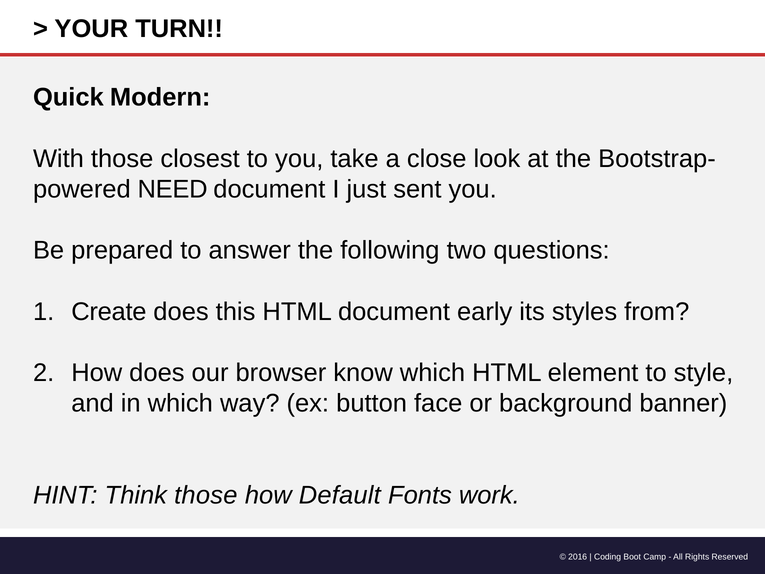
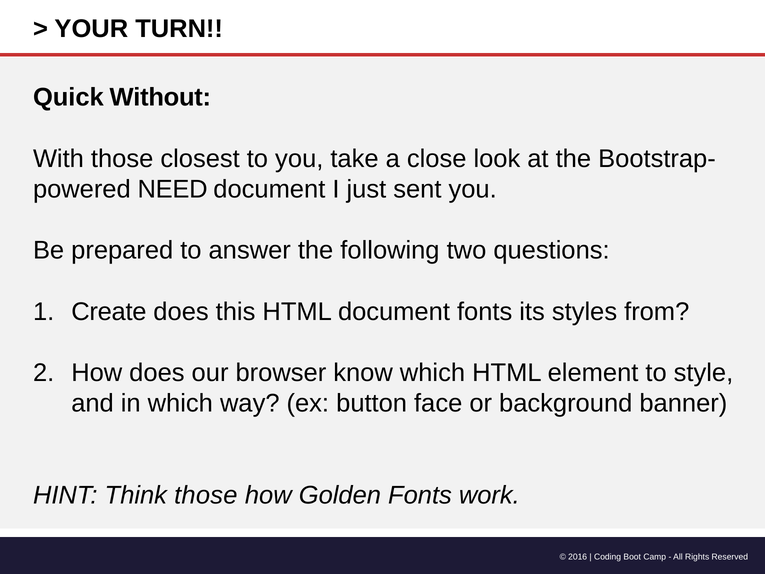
Modern: Modern -> Without (160, 97)
document early: early -> fonts (485, 312)
Default: Default -> Golden (340, 495)
